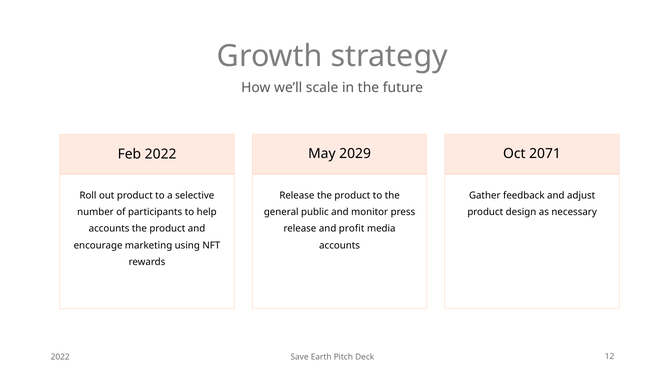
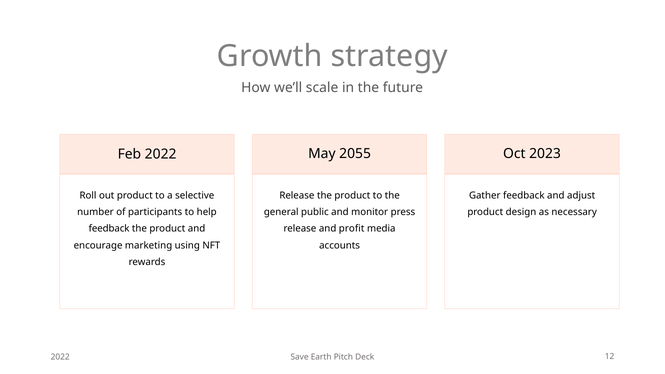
2029: 2029 -> 2055 (355, 154)
2071: 2071 -> 2023 (545, 154)
accounts: accounts -> feedback (109, 229)
